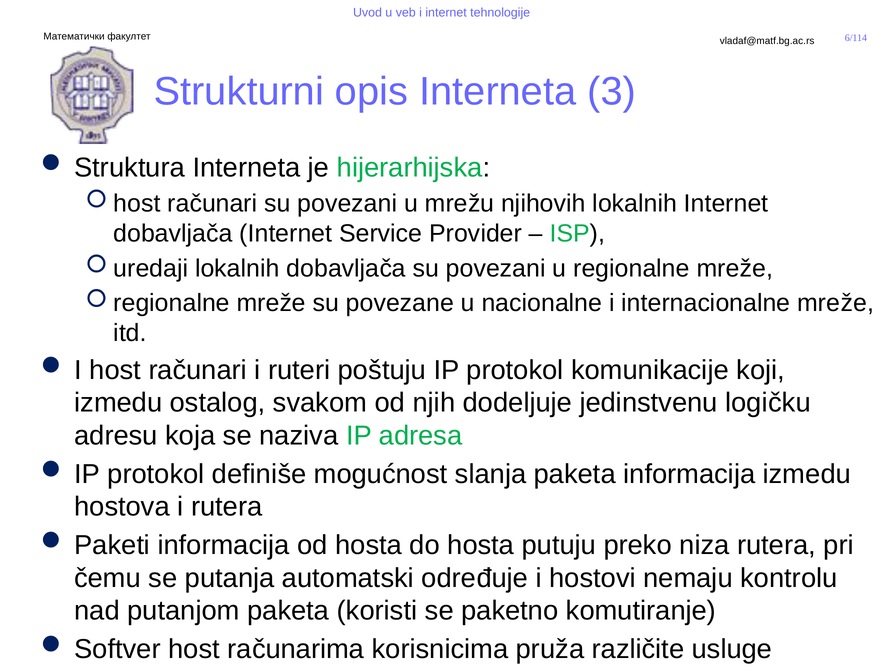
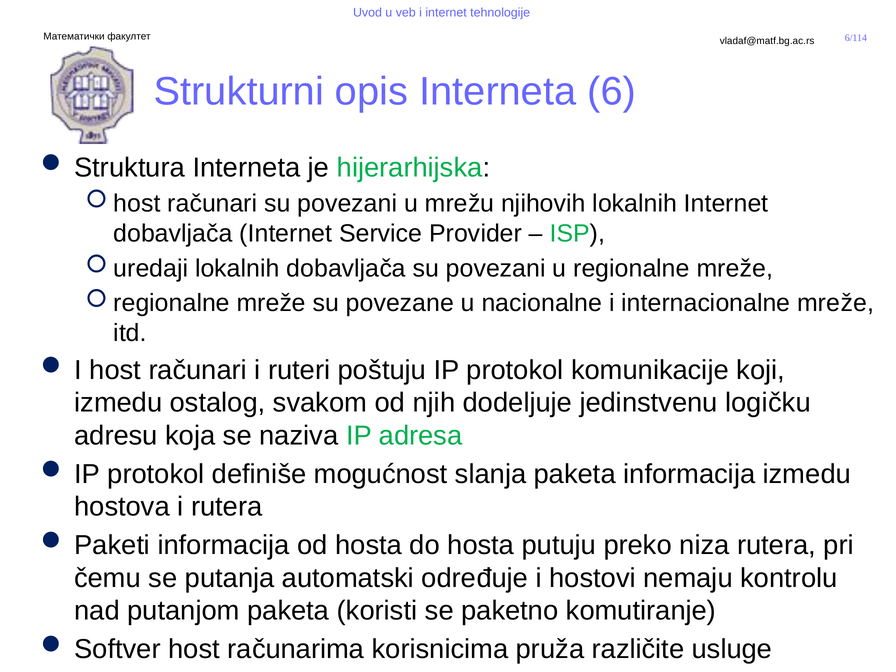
3: 3 -> 6 (612, 91)
